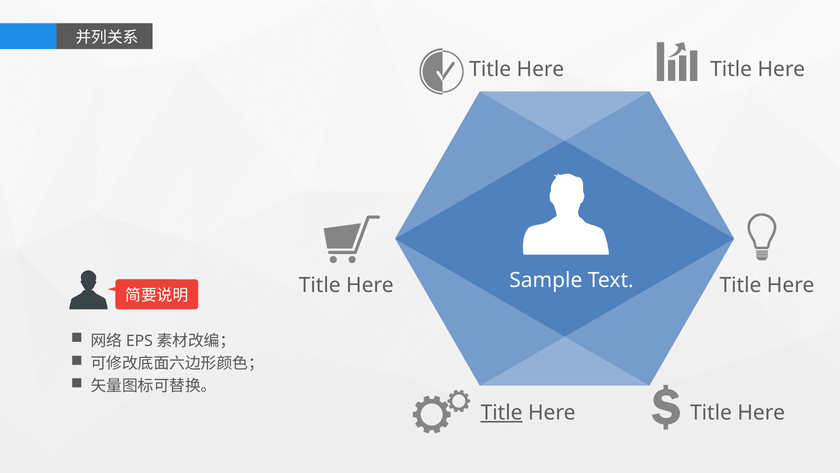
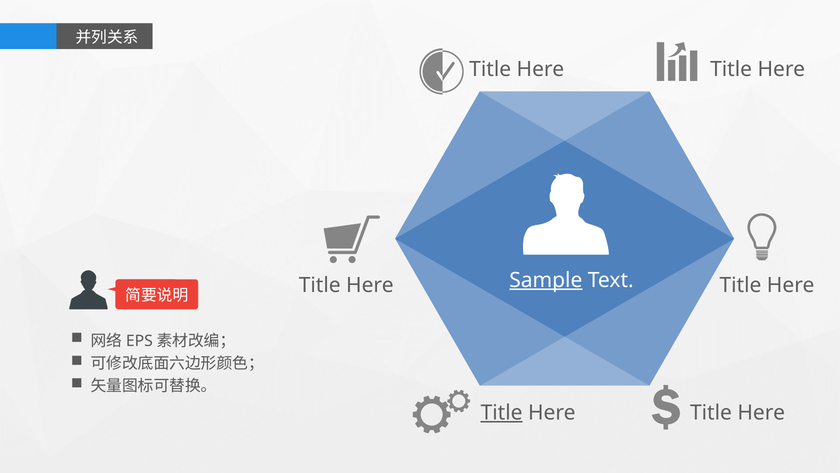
Sample underline: none -> present (546, 280)
